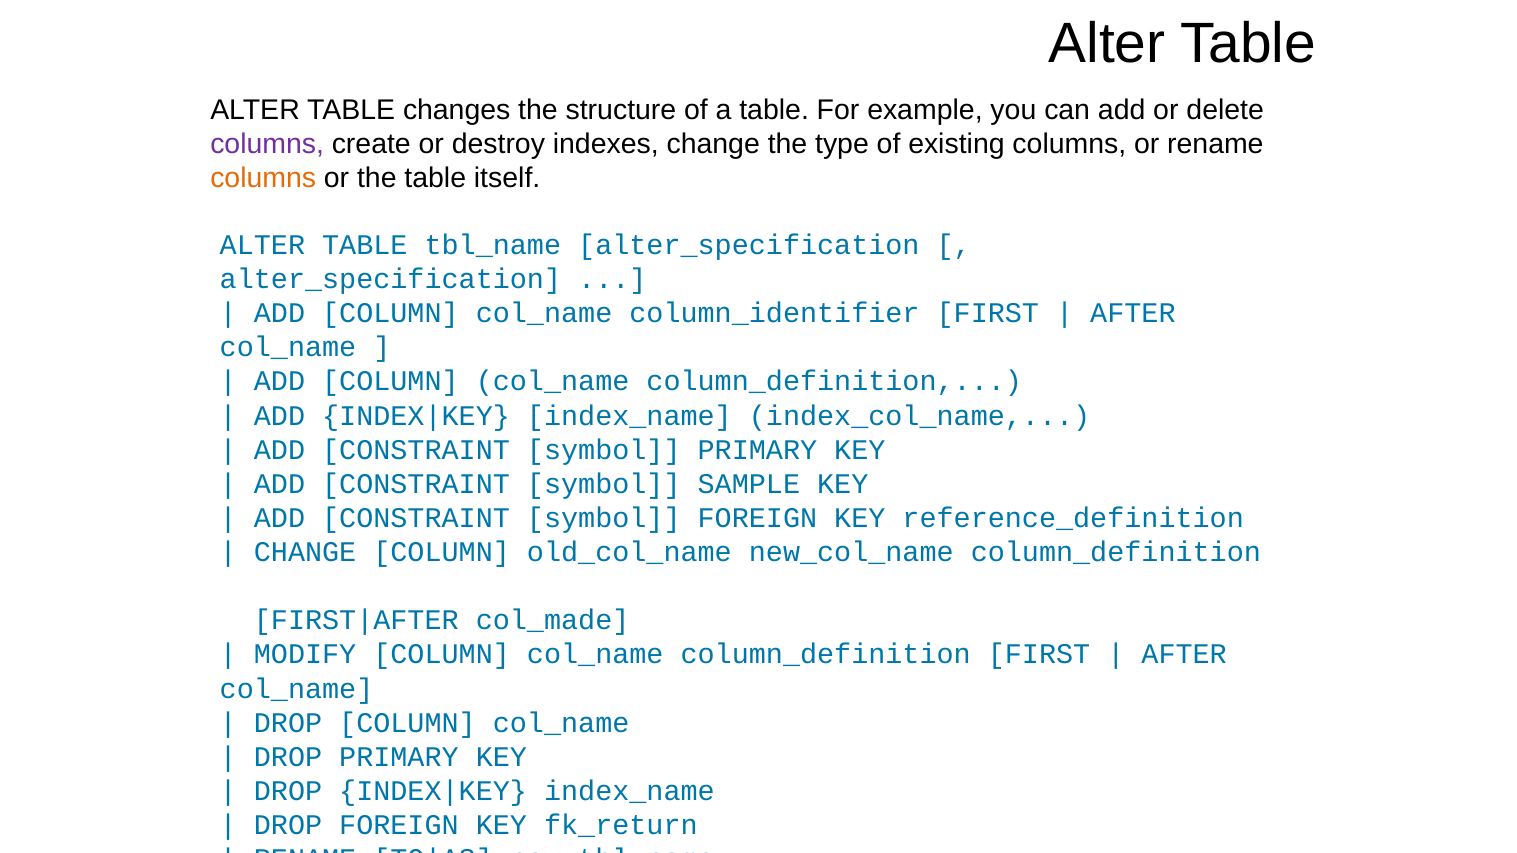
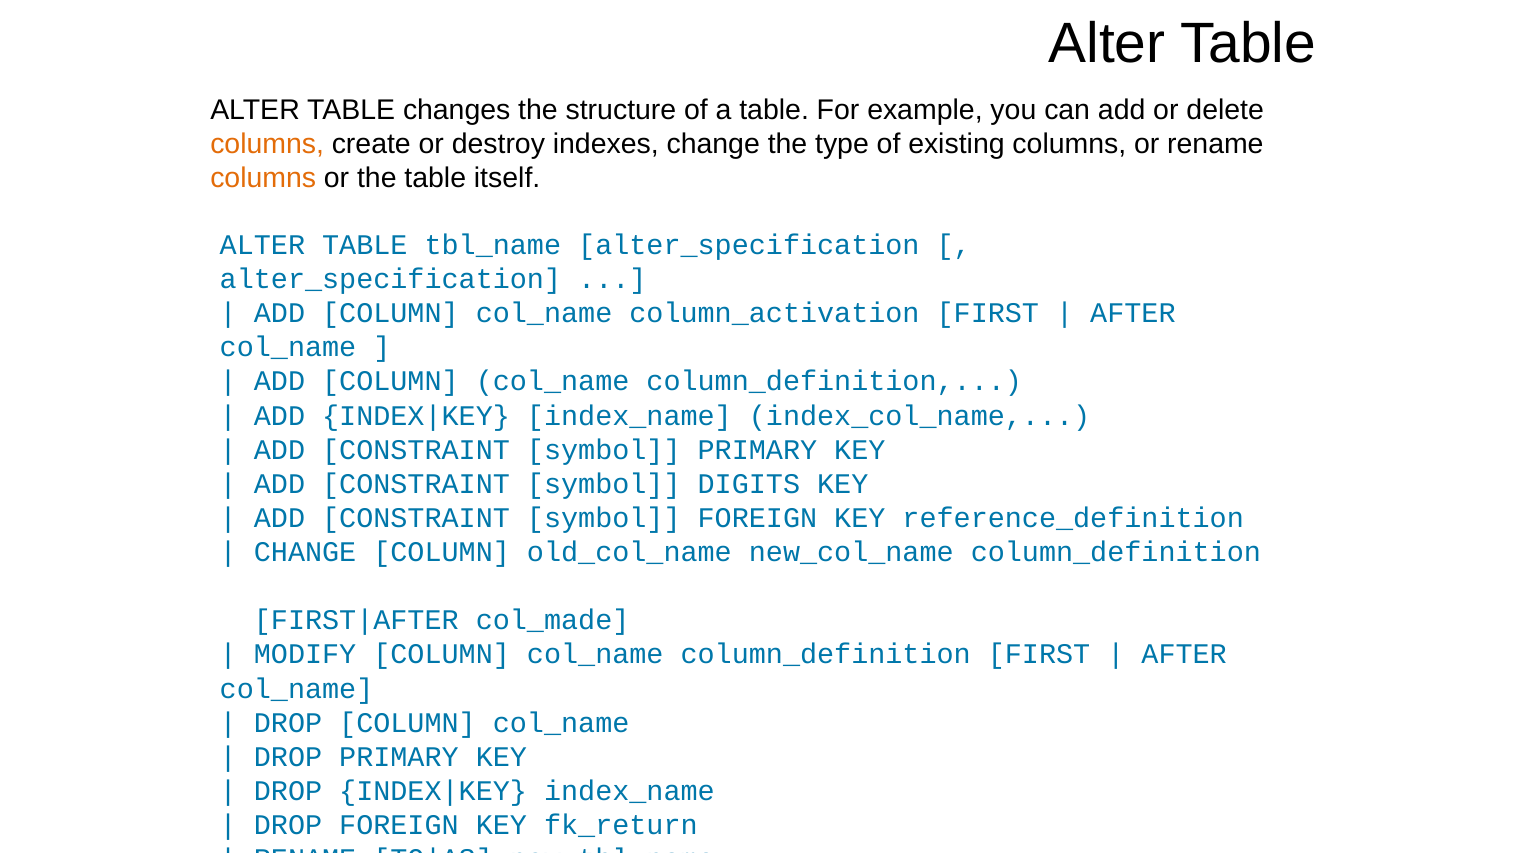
columns colour: purple -> orange (267, 144)
column_identifier: column_identifier -> column_activation (774, 313)
SAMPLE: SAMPLE -> DIGITS (749, 484)
